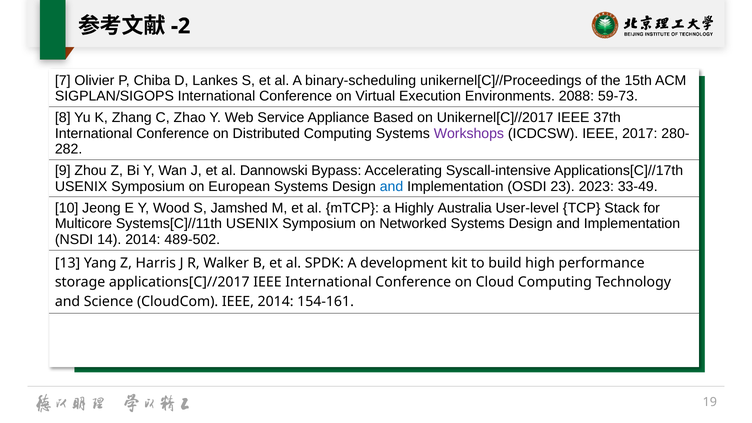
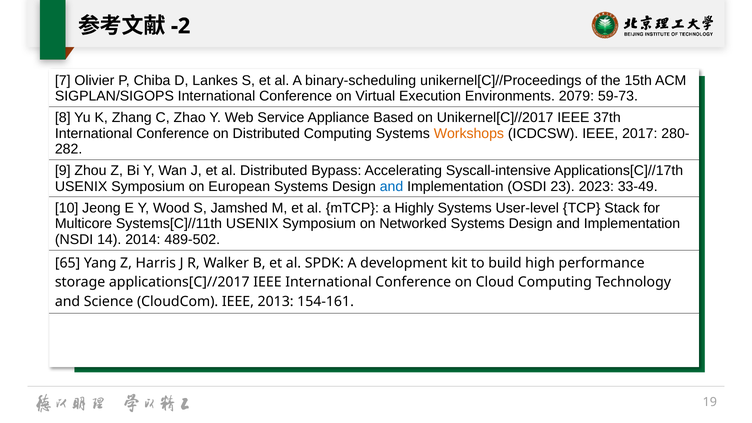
2088: 2088 -> 2079 (576, 96)
Workshops colour: purple -> orange (469, 133)
al Dannowski: Dannowski -> Distributed (274, 171)
Highly Australia: Australia -> Systems (465, 208)
13: 13 -> 65 (68, 263)
IEEE 2014: 2014 -> 2013 (276, 302)
